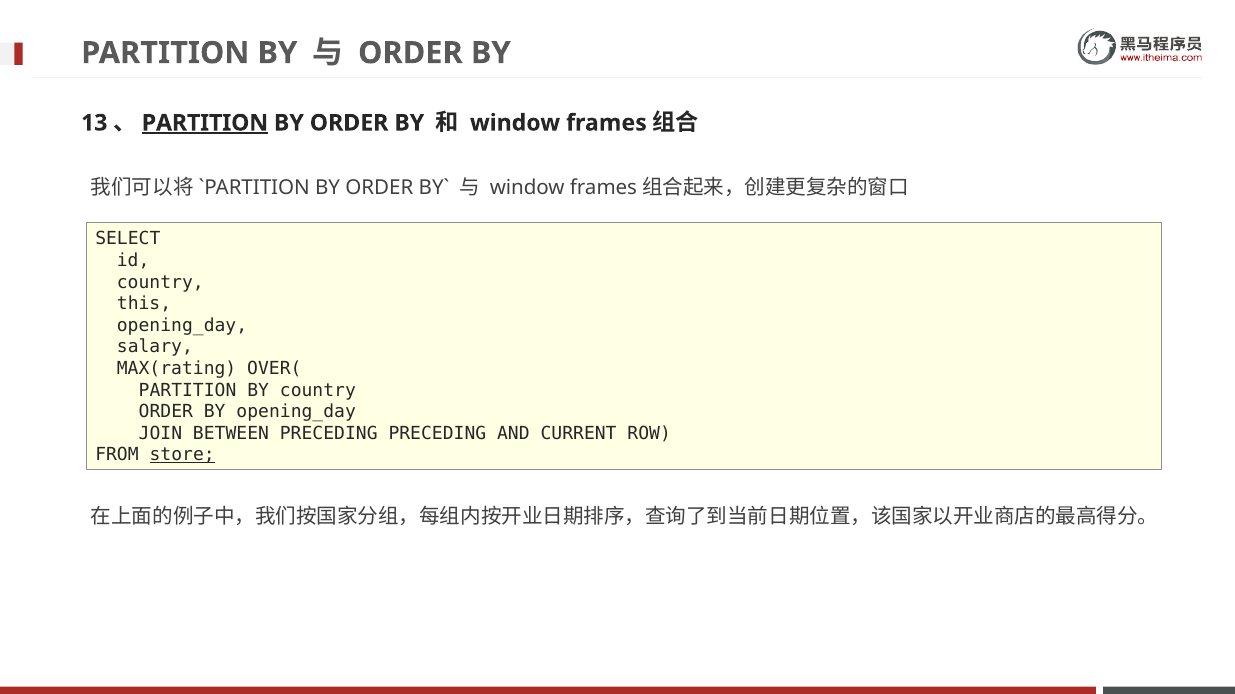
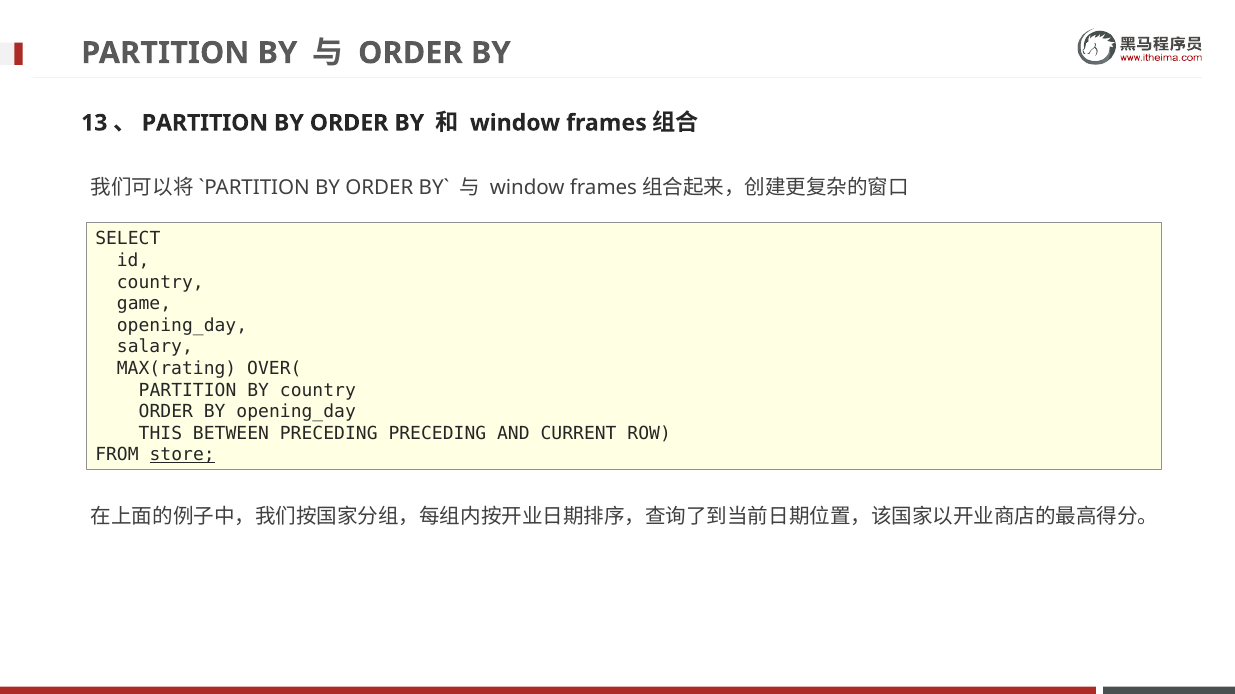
PARTITION underline: present -> none (205, 123)
this: this -> game (144, 304)
JOIN: JOIN -> THIS (160, 434)
